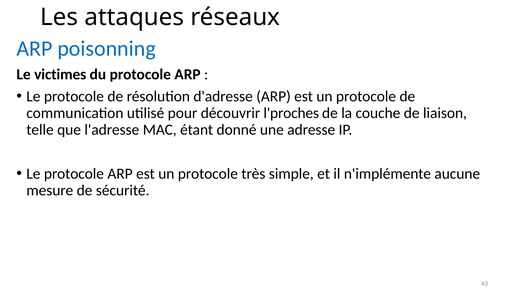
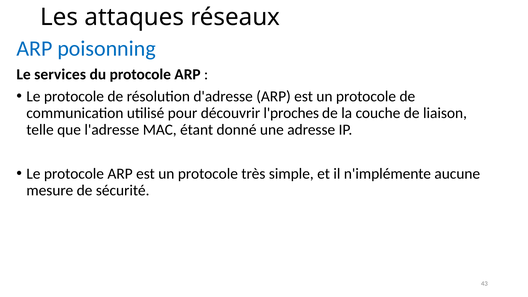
victimes: victimes -> services (60, 74)
